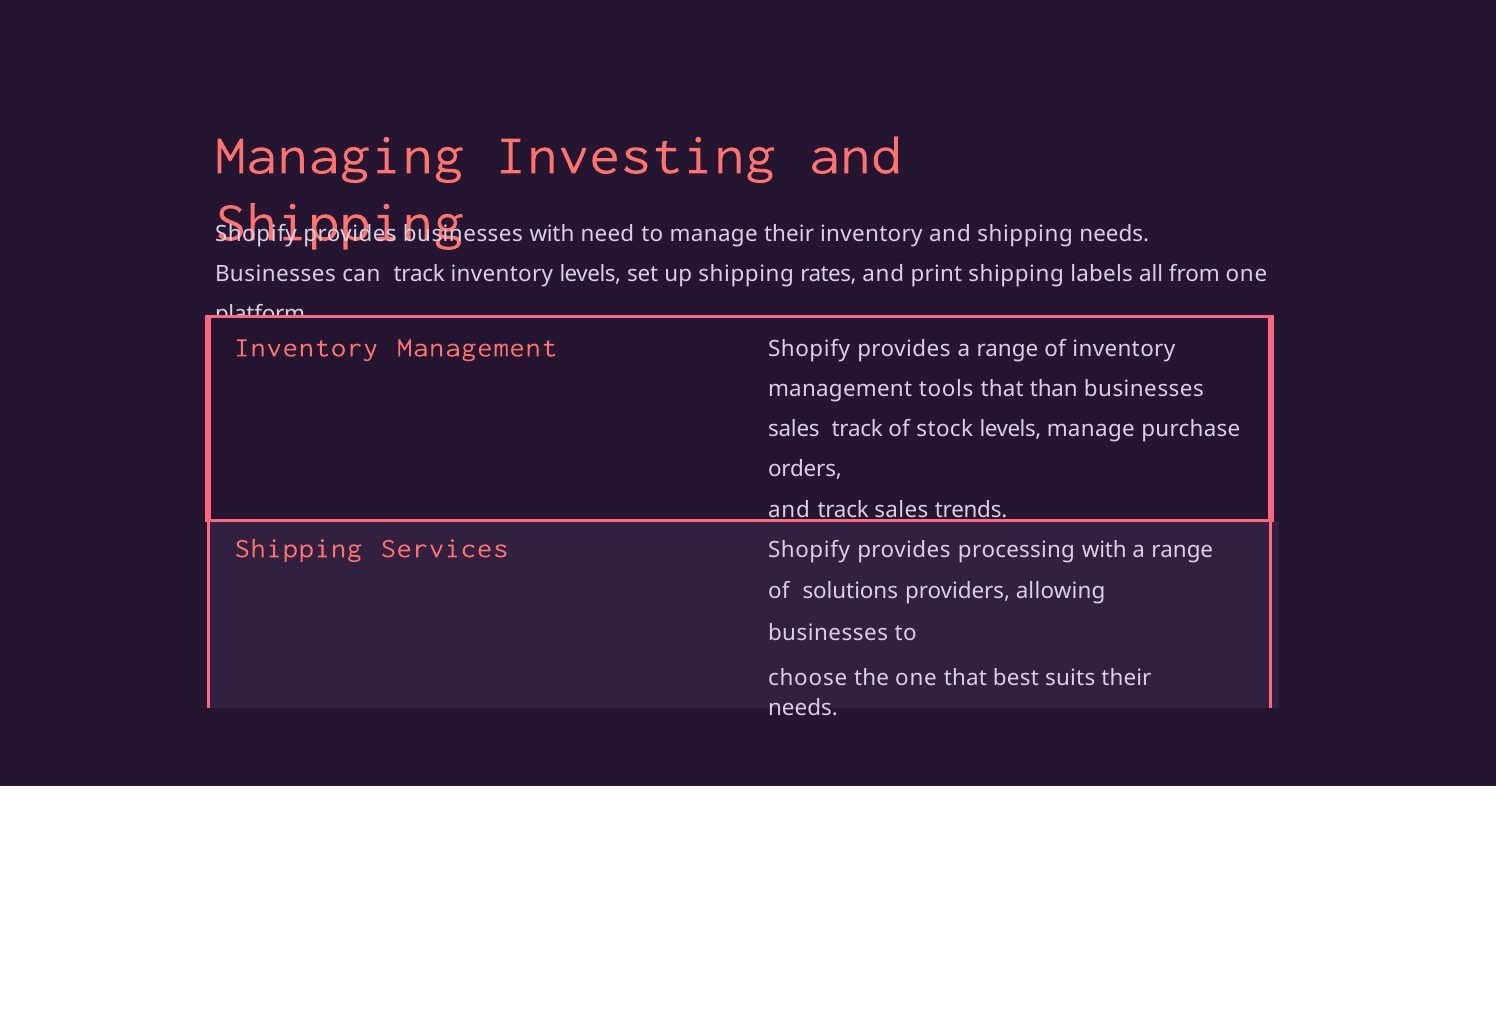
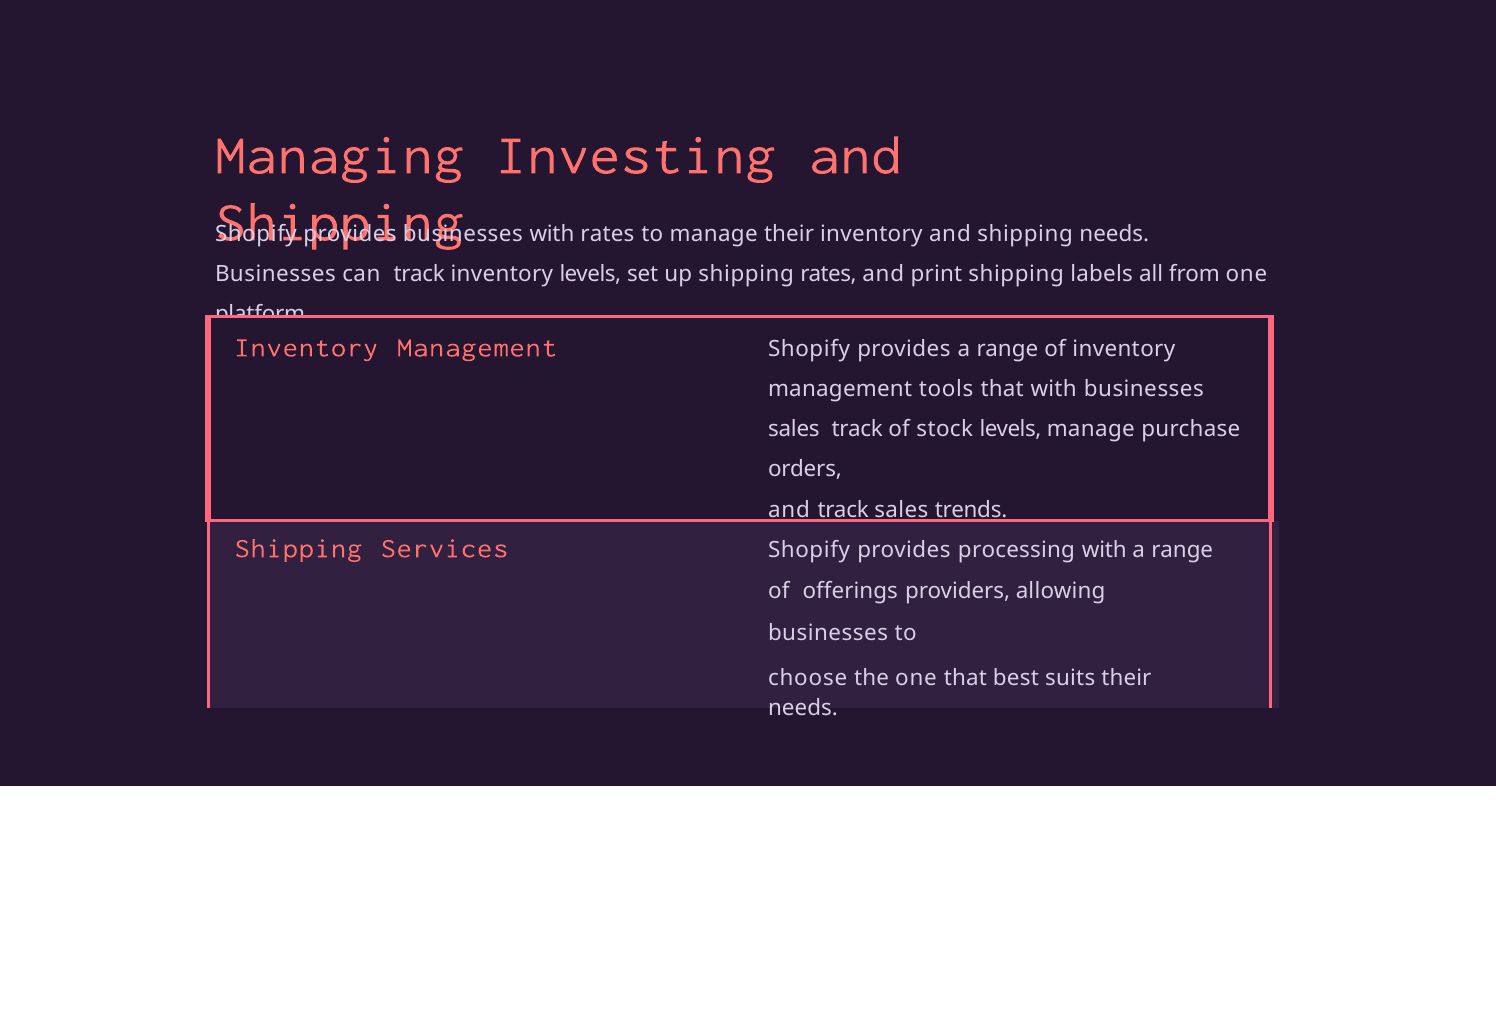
with need: need -> rates (607, 234)
that than: than -> with (1054, 389)
solutions: solutions -> offerings (850, 591)
